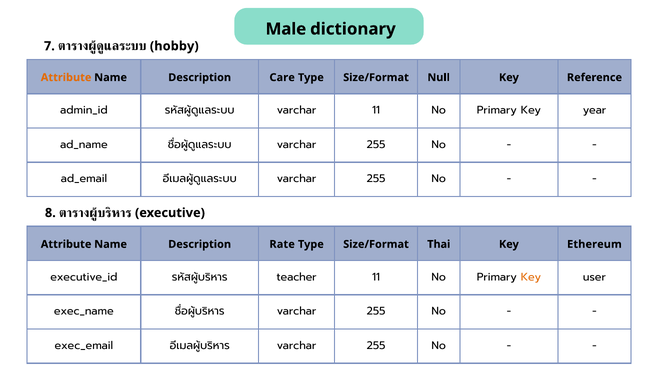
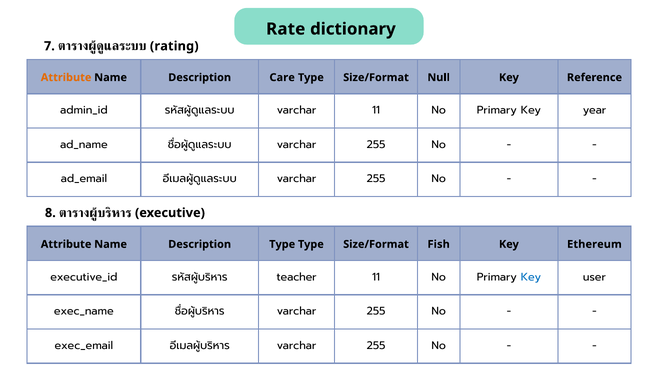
Male: Male -> Rate (286, 29)
hobby: hobby -> rating (174, 46)
Description Rate: Rate -> Type (282, 244)
Thai: Thai -> Fish (439, 244)
Key colour: orange -> blue (531, 277)
